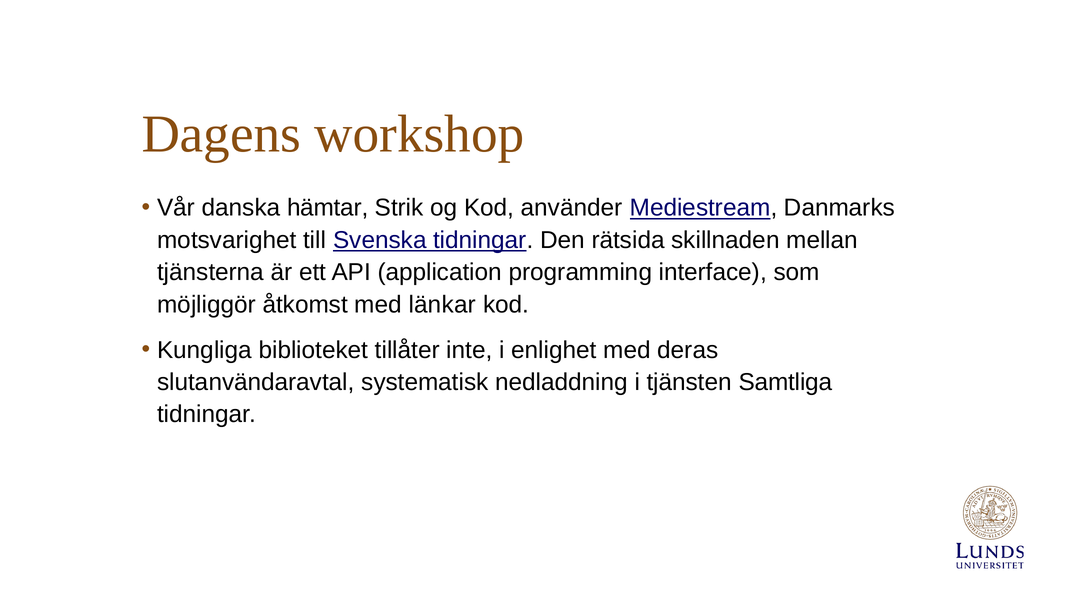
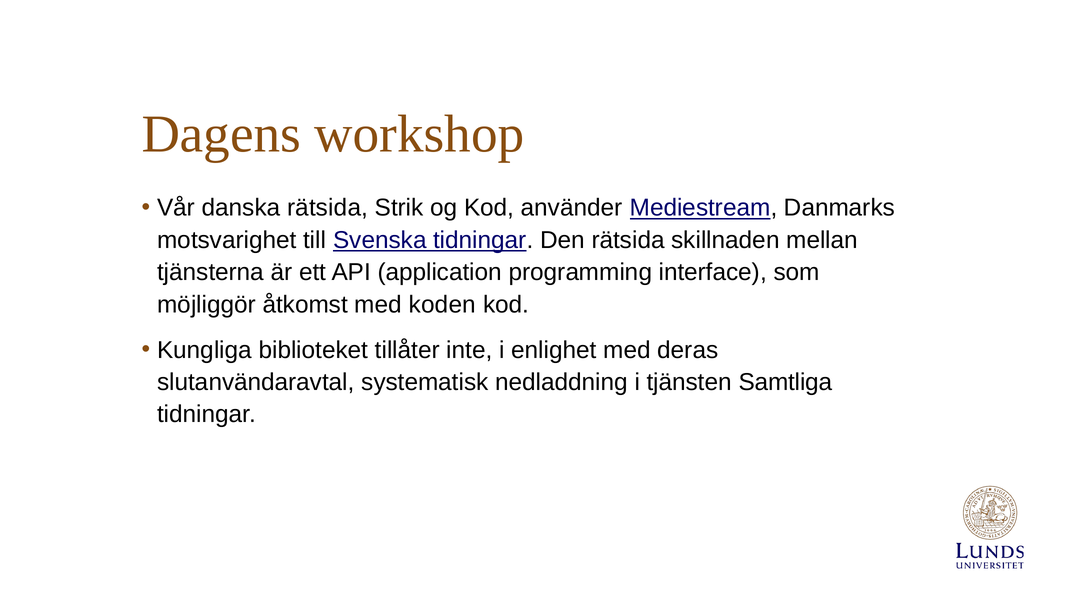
danska hämtar: hämtar -> rätsida (328, 208)
länkar: länkar -> koden (442, 305)
